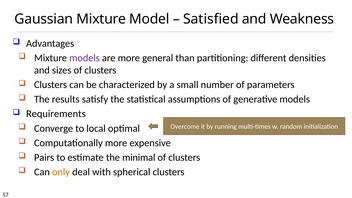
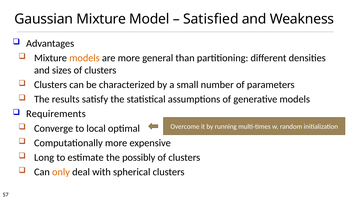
models colour: purple -> orange (85, 58)
Pairs: Pairs -> Long (44, 157)
minimal: minimal -> possibly (139, 157)
